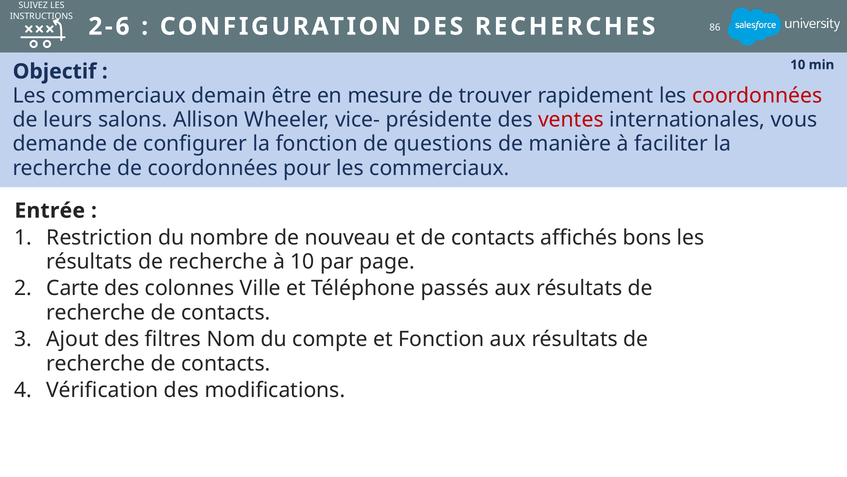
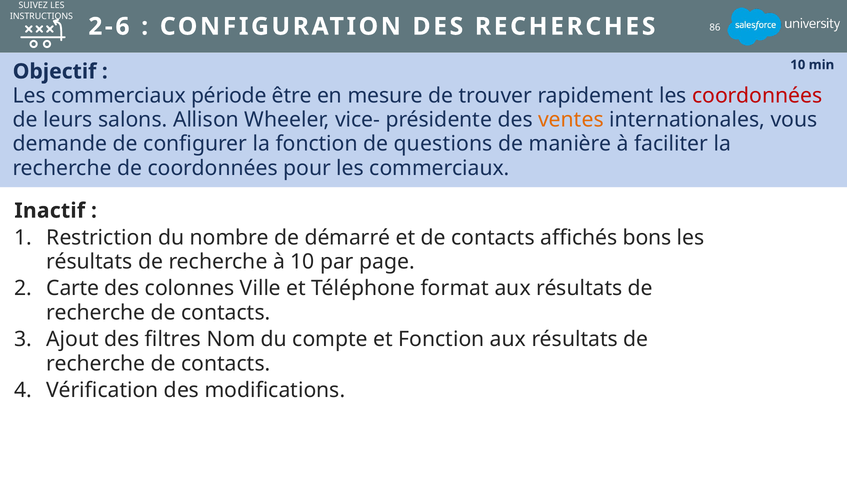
demain: demain -> période (229, 96)
ventes colour: red -> orange (571, 120)
Entrée: Entrée -> Inactif (50, 210)
nouveau: nouveau -> démarré (347, 237)
passés: passés -> format (455, 288)
